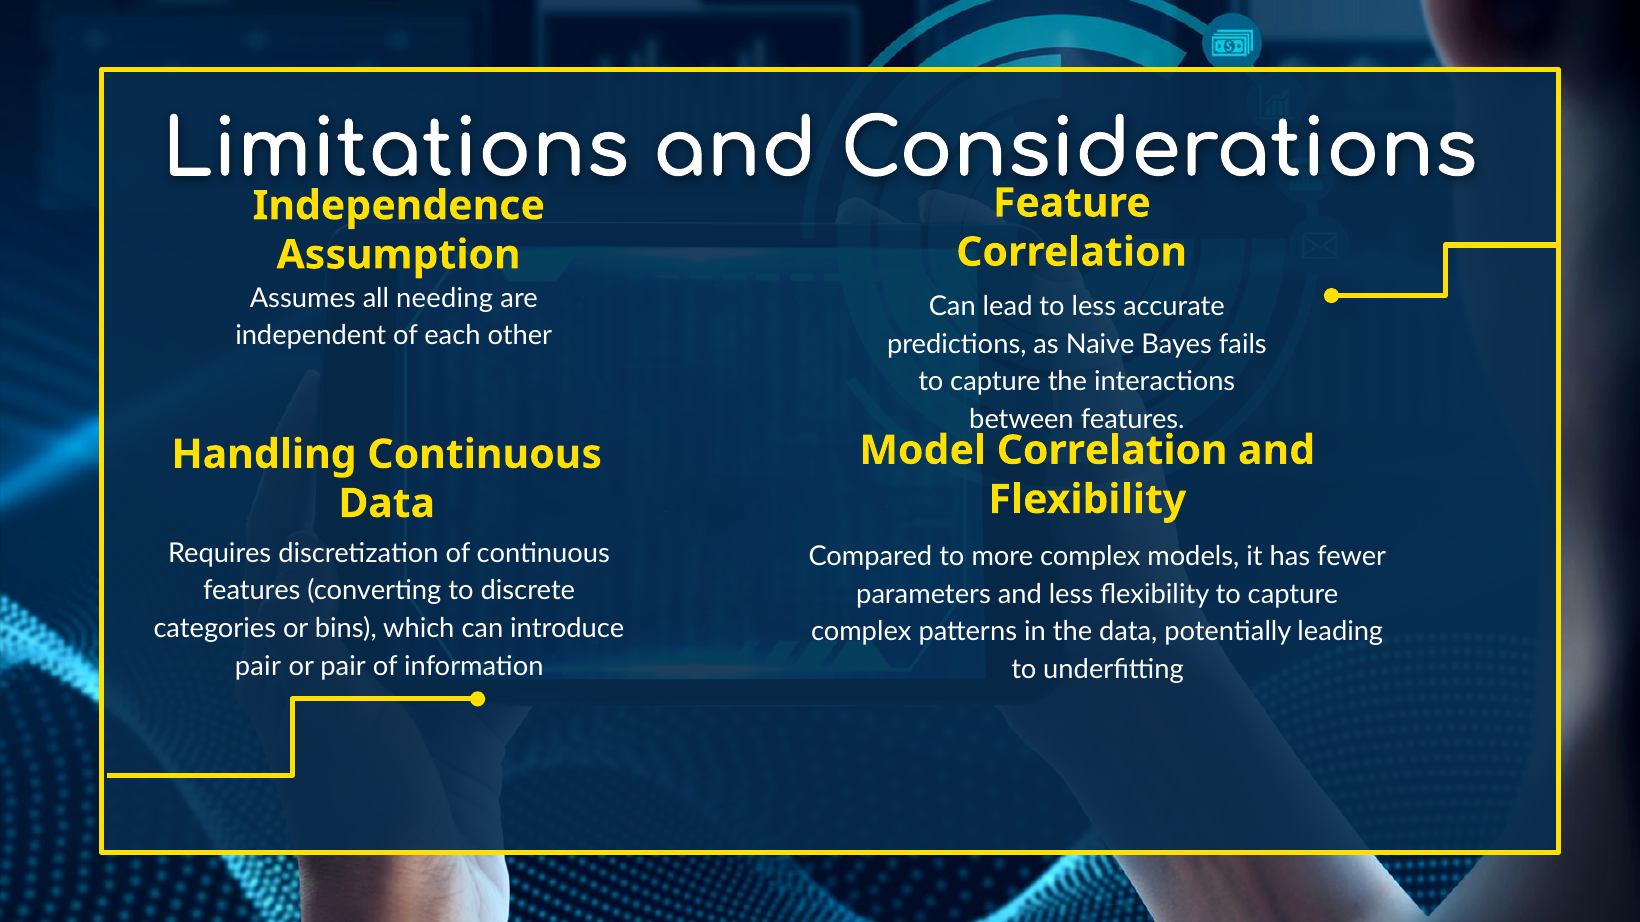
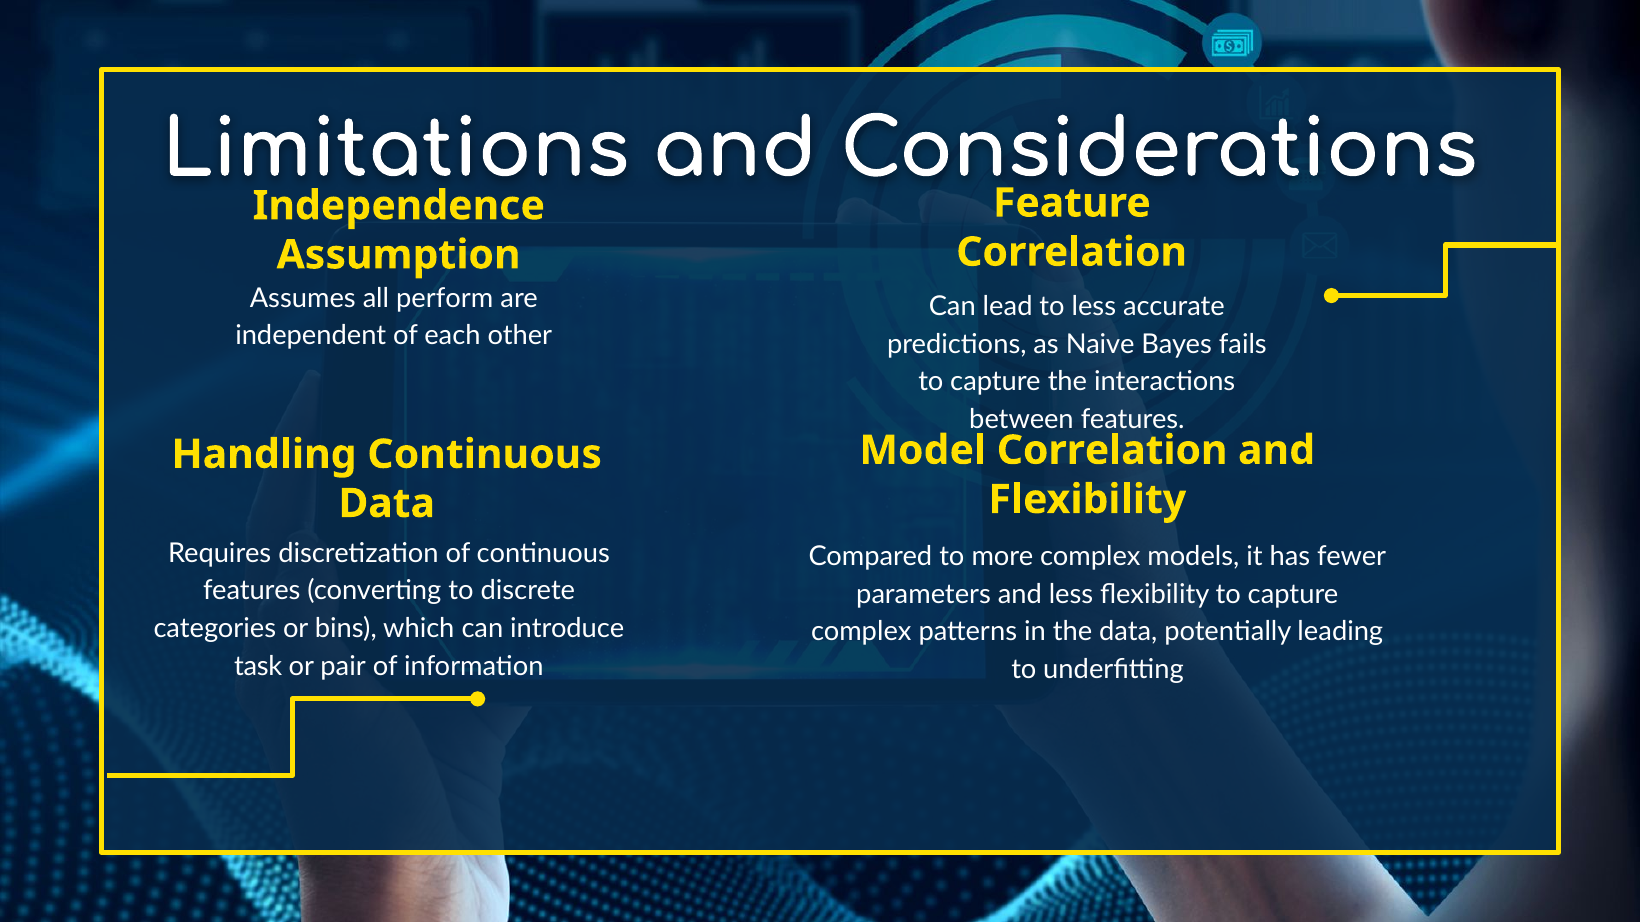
needing: needing -> perform (445, 298)
pair: pair -> task (258, 667)
